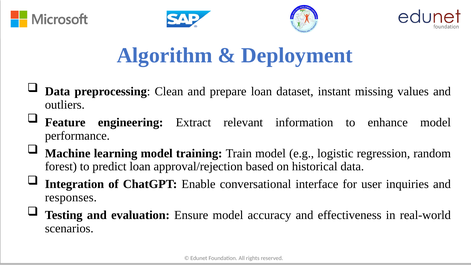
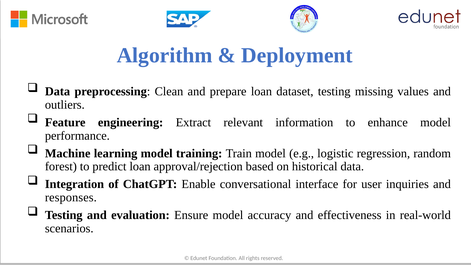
dataset instant: instant -> testing (334, 91)
